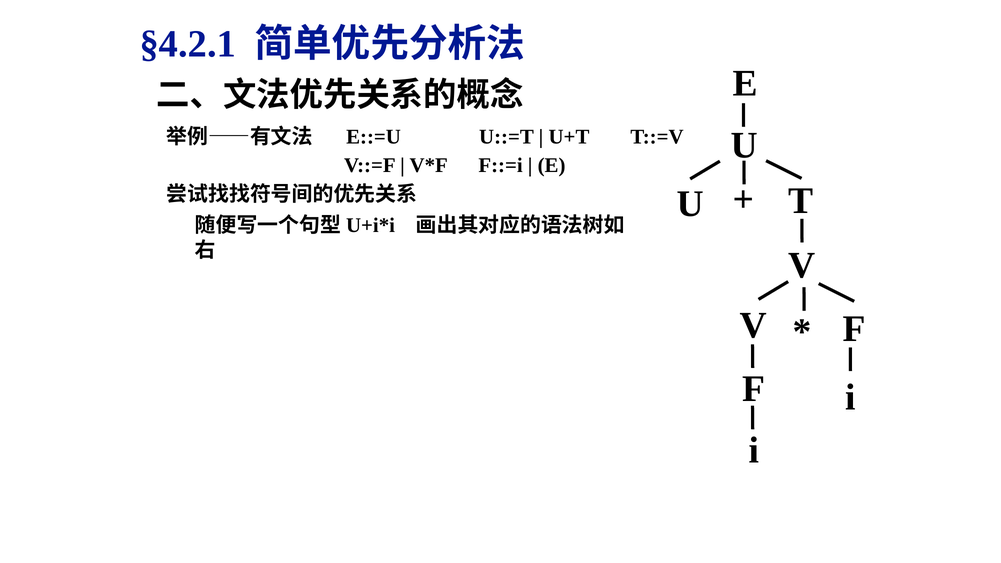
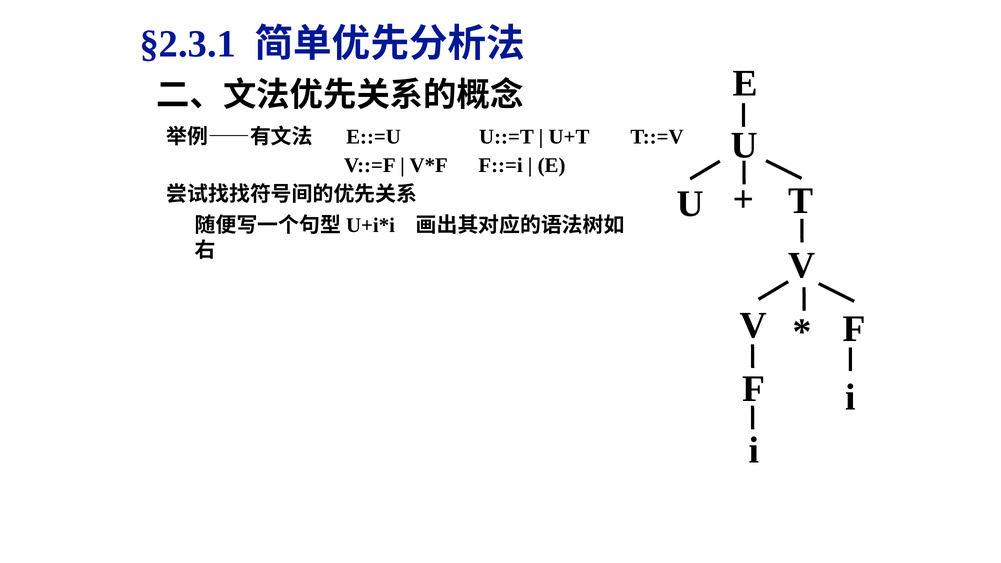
§4.2.1: §4.2.1 -> §2.3.1 (188, 44)
